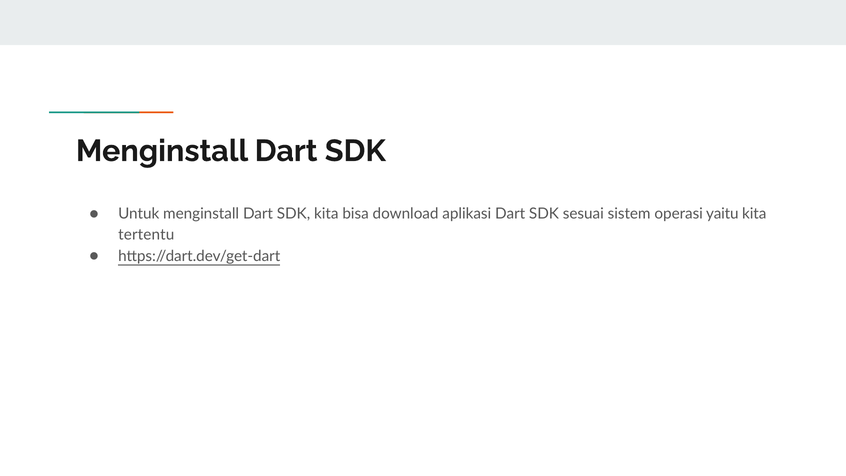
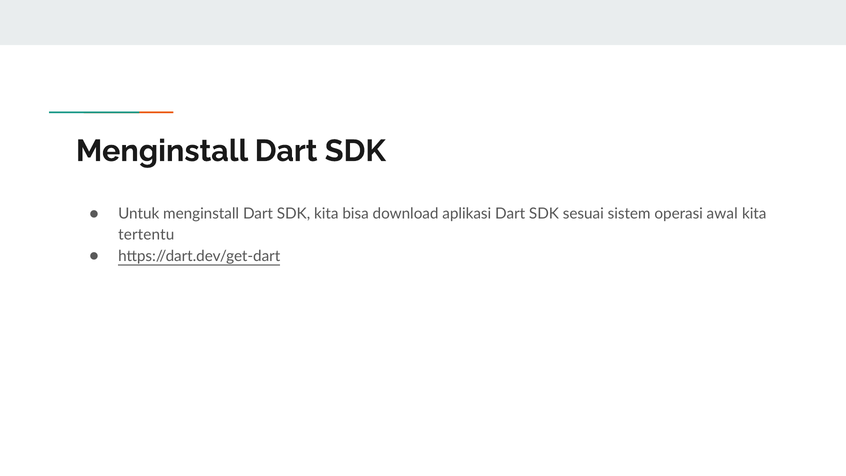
yaitu: yaitu -> awal (722, 214)
